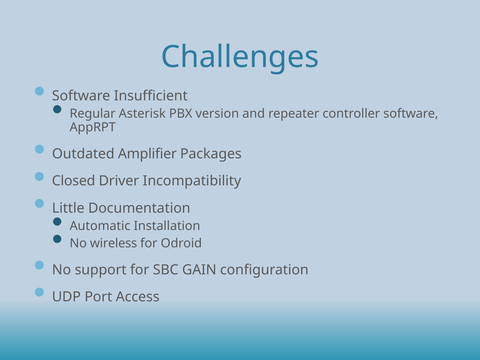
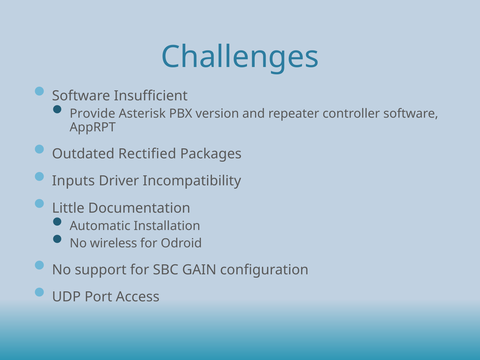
Regular: Regular -> Provide (92, 114)
Amplifier: Amplifier -> Rectified (147, 154)
Closed: Closed -> Inputs (73, 181)
